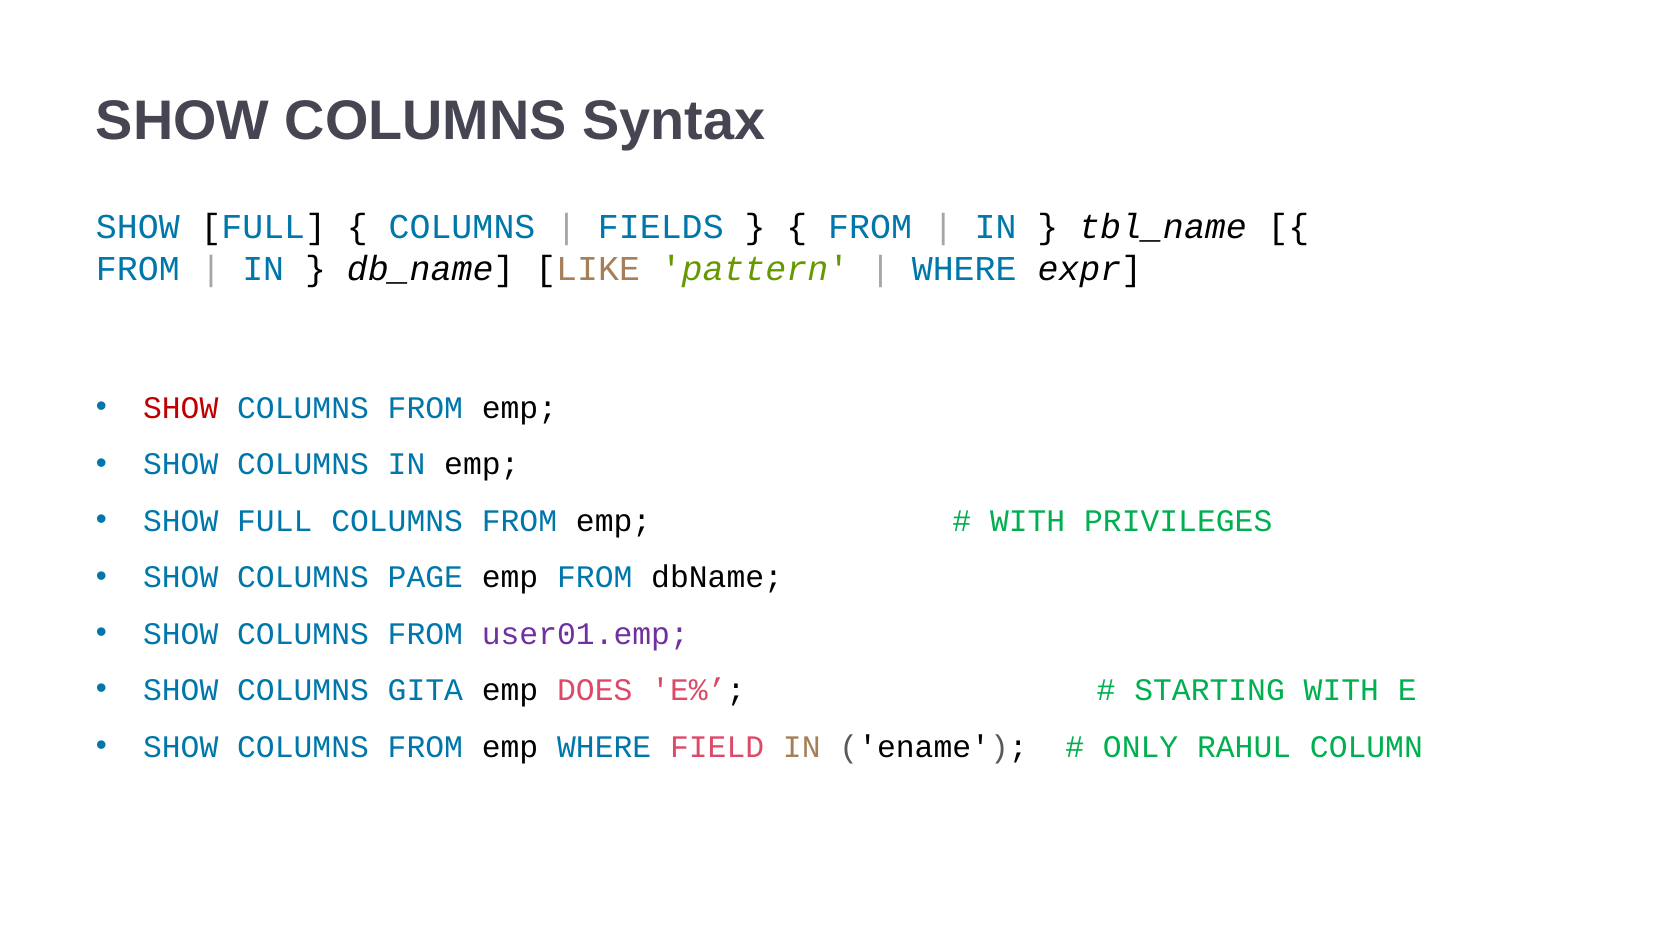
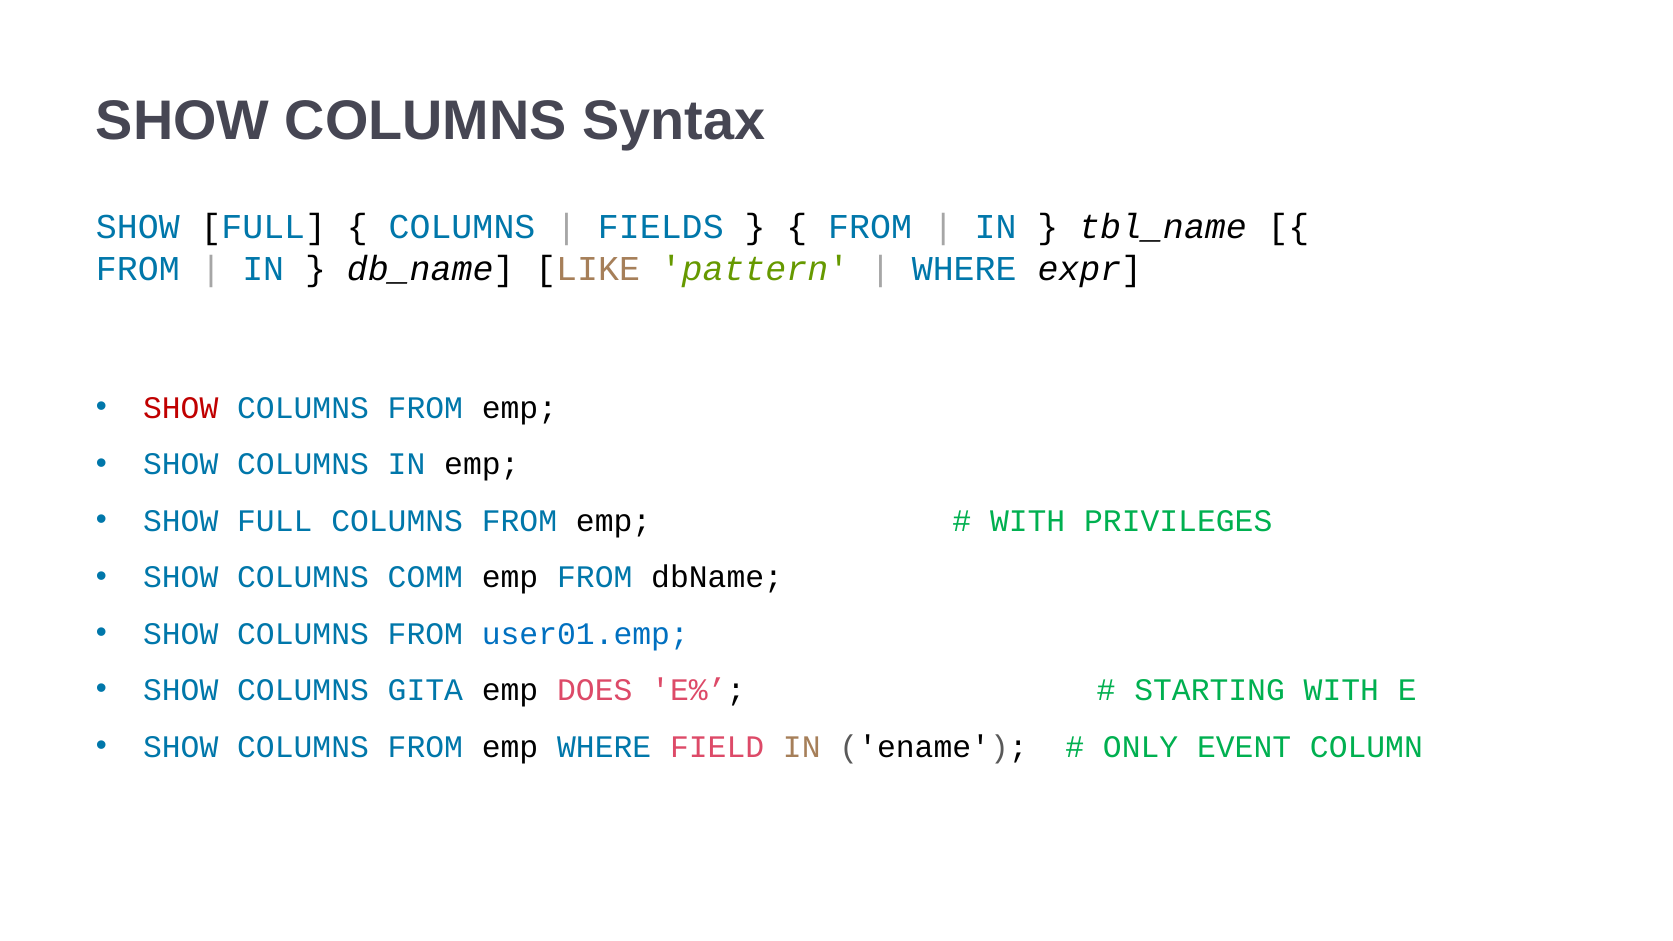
PAGE: PAGE -> COMM (425, 577)
user01.emp colour: purple -> blue (585, 634)
RAHUL: RAHUL -> EVENT (1244, 747)
